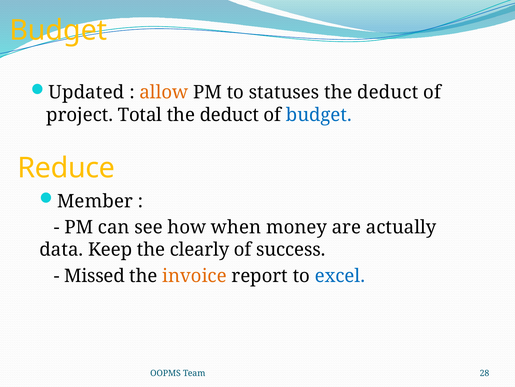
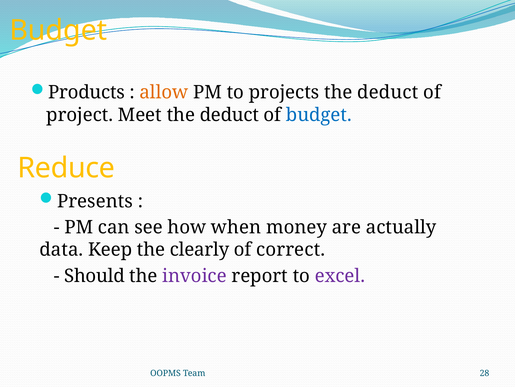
Updated: Updated -> Products (87, 92)
statuses: statuses -> projects (284, 92)
Total: Total -> Meet (140, 115)
Member: Member -> Presents (95, 201)
success: success -> correct (291, 249)
Missed: Missed -> Should (94, 275)
invoice colour: orange -> purple (195, 275)
excel colour: blue -> purple (340, 275)
